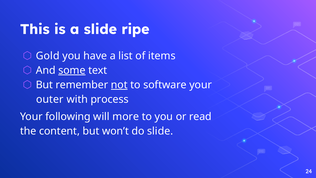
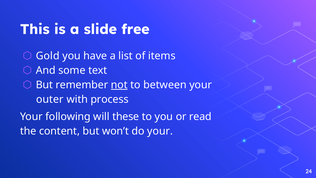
ripe: ripe -> free (135, 29)
some underline: present -> none (72, 70)
software: software -> between (165, 85)
more: more -> these (126, 116)
do slide: slide -> your (160, 131)
